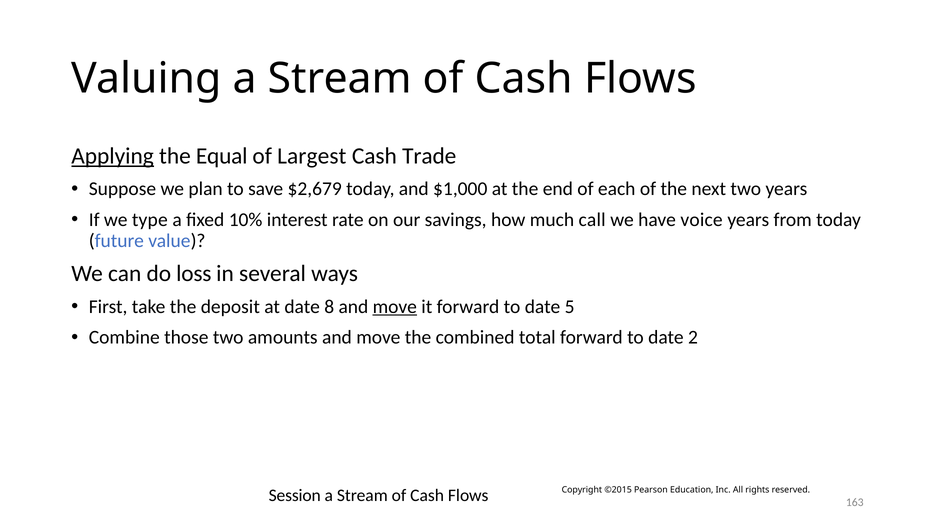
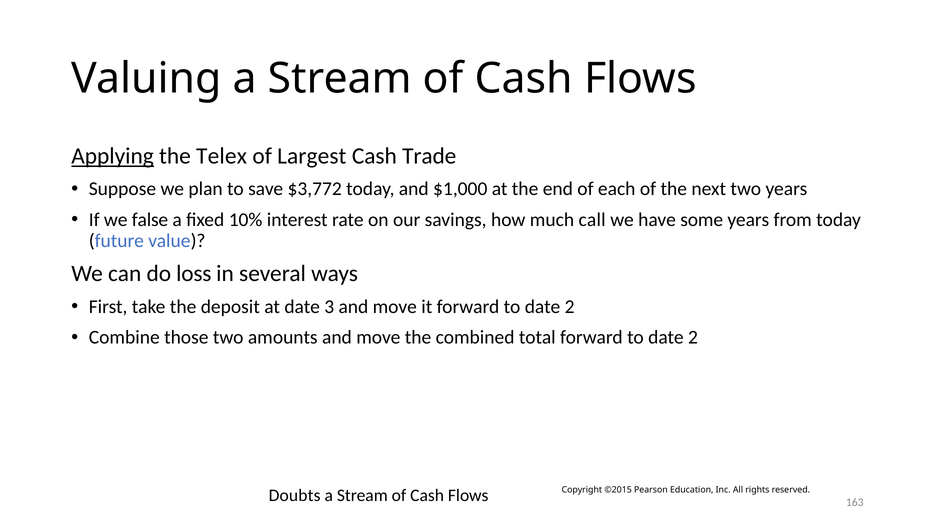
Equal: Equal -> Telex (221, 156)
$2,679: $2,679 -> $3,772 (315, 189)
type: type -> false (150, 220)
voice: voice -> some (702, 220)
8: 8 -> 3 (329, 307)
move underline: present -> none (395, 307)
5: 5 -> 2 (570, 307)
Session: Session -> Doubts (295, 496)
